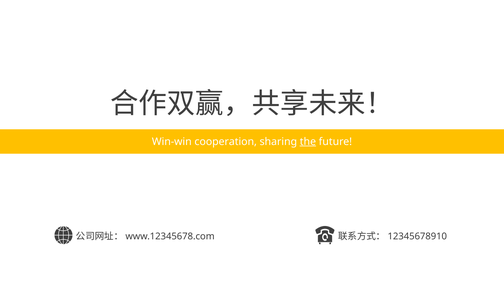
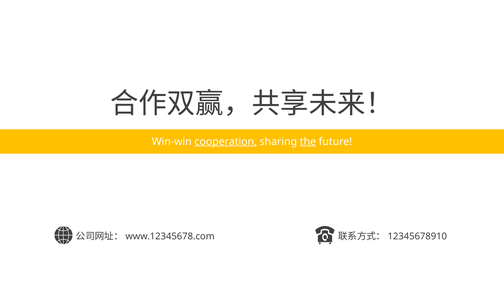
cooperation underline: none -> present (226, 142)
